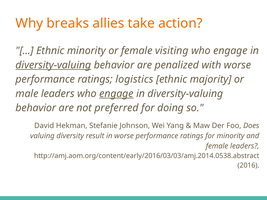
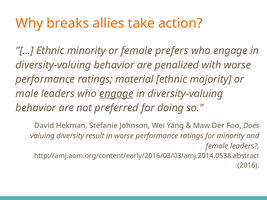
visiting: visiting -> prefers (172, 51)
diversity-valuing underline: present -> none (53, 65)
logistics: logistics -> material (135, 79)
